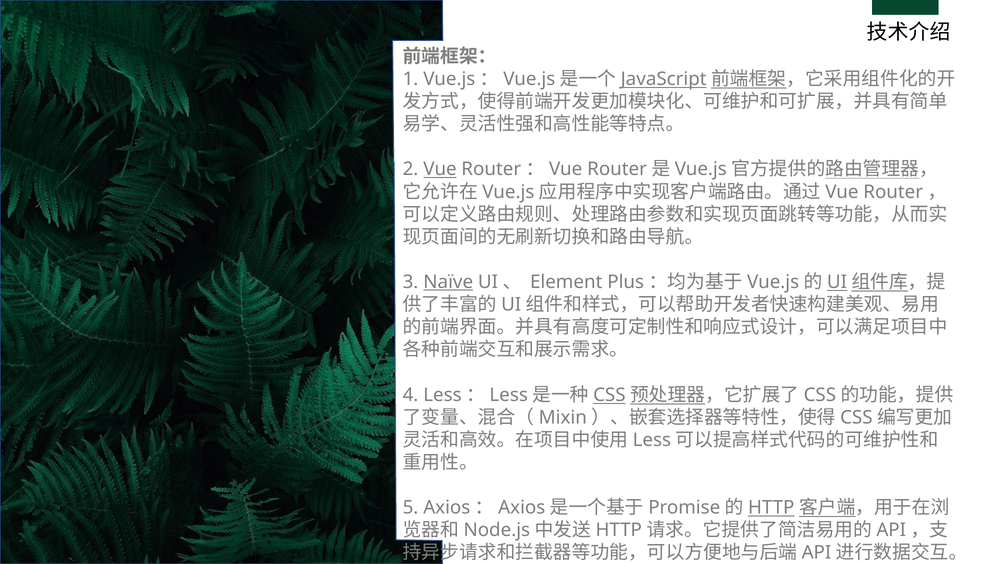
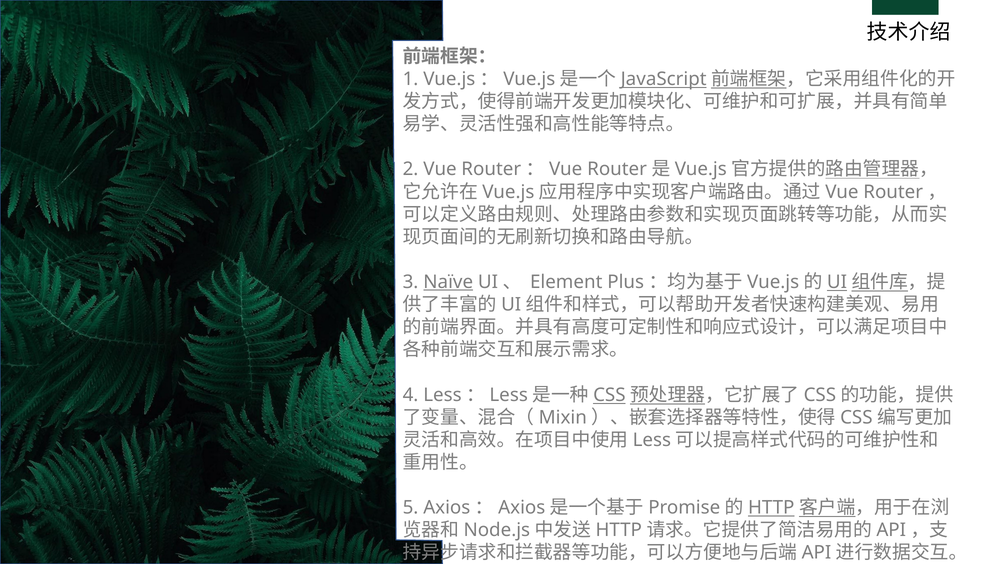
Vue underline: present -> none (440, 169)
